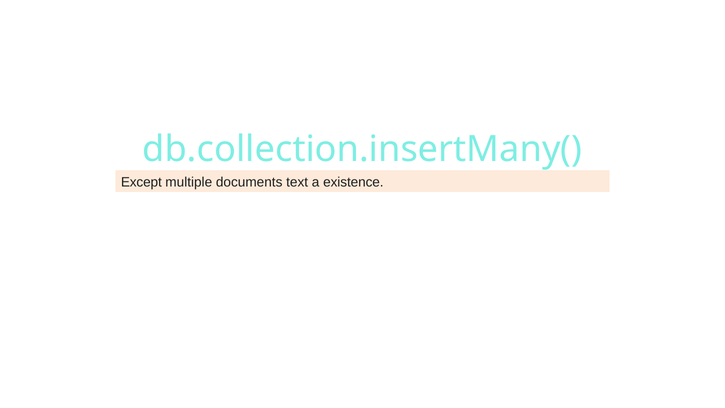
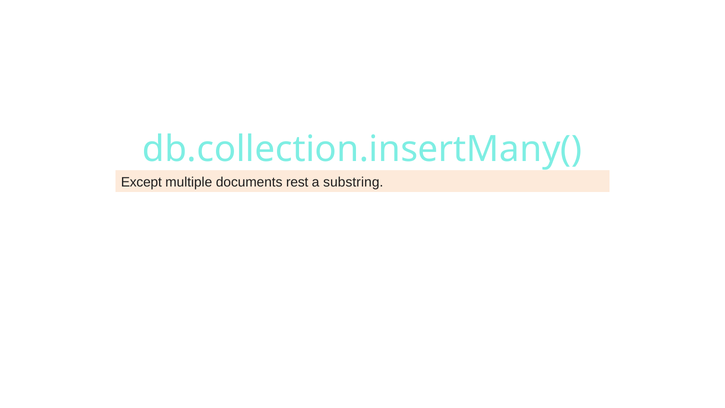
text: text -> rest (297, 182)
existence: existence -> substring (353, 182)
